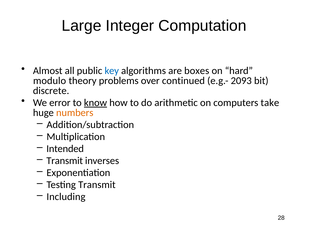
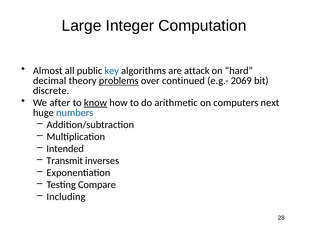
boxes: boxes -> attack (197, 71)
modulo: modulo -> decimal (50, 81)
problems underline: none -> present (119, 81)
2093: 2093 -> 2069 (241, 81)
error: error -> after (60, 103)
take: take -> next (270, 103)
numbers colour: orange -> blue (75, 113)
Testing Transmit: Transmit -> Compare (97, 185)
